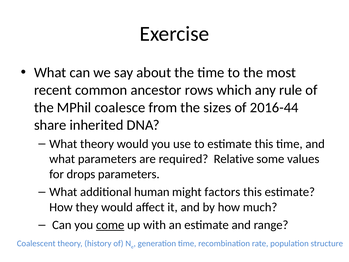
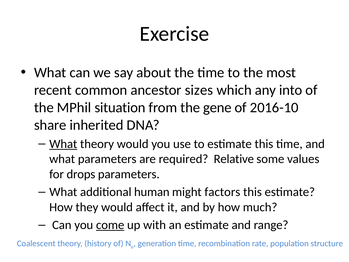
rows: rows -> sizes (199, 90)
rule: rule -> into (291, 90)
coalesce: coalesce -> situation (120, 107)
sizes: sizes -> gene (217, 107)
2016-44: 2016-44 -> 2016-10 (274, 107)
What underline: none -> present (63, 144)
